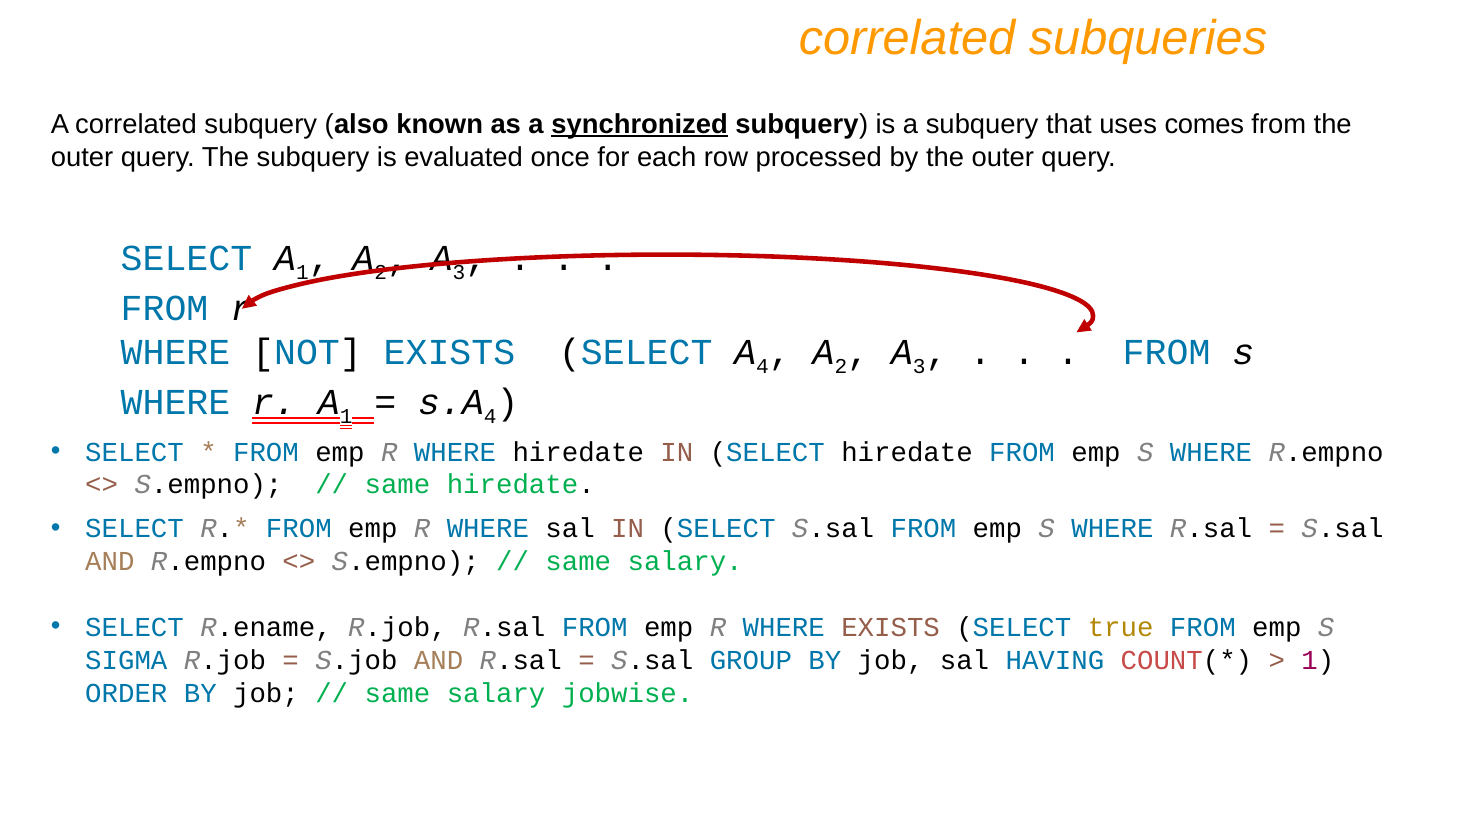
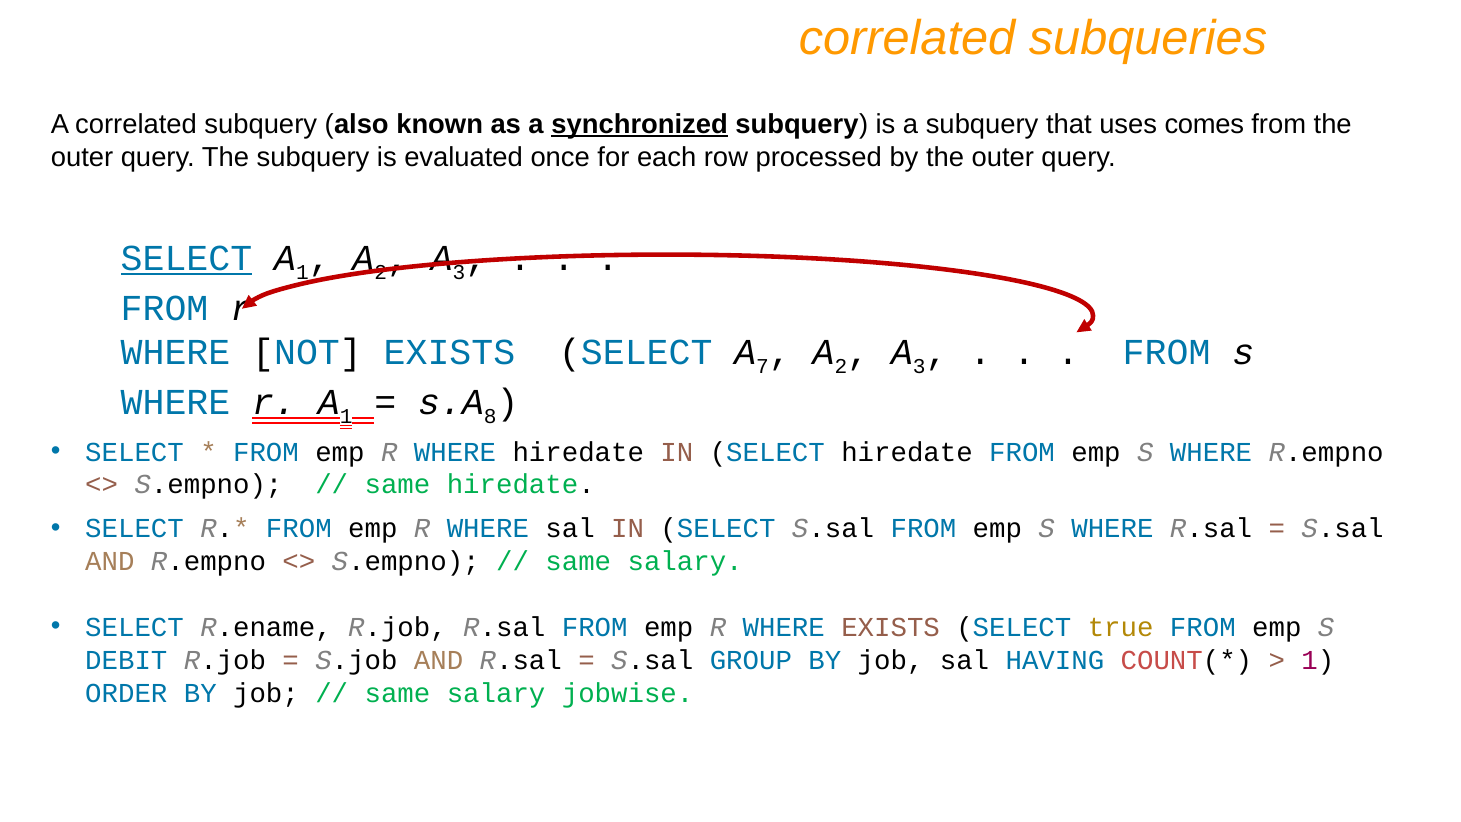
SELECT underline: none -> present (186, 258)
A 4: 4 -> 7 (763, 366)
4: 4 -> 8 (490, 416)
SIGMA: SIGMA -> DEBIT (126, 660)
